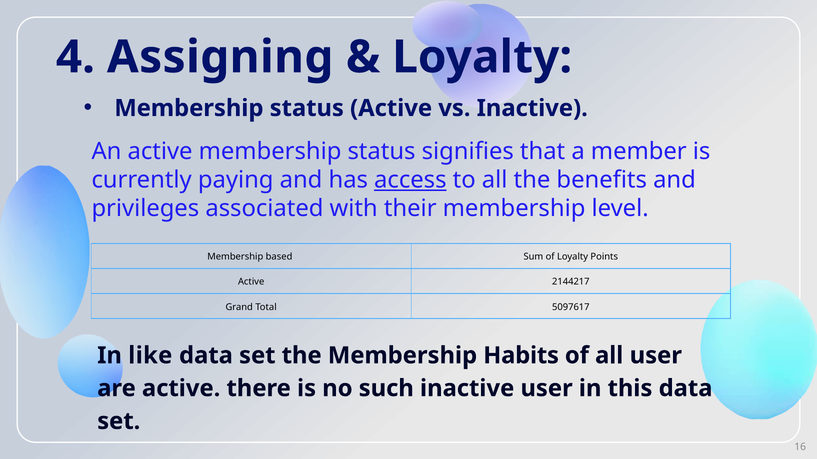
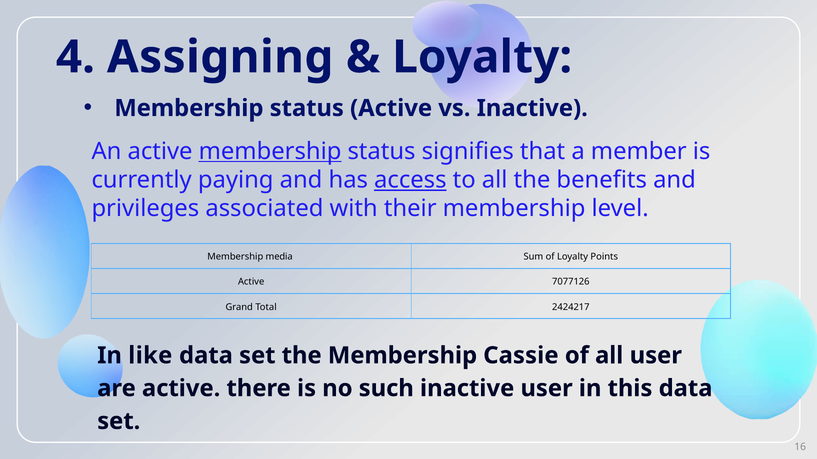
membership underline: none -> present (270, 151)
based: based -> media (279, 257)
2144217: 2144217 -> 7077126 (571, 282)
5097617: 5097617 -> 2424217 (571, 307)
Habits: Habits -> Cassie (521, 356)
